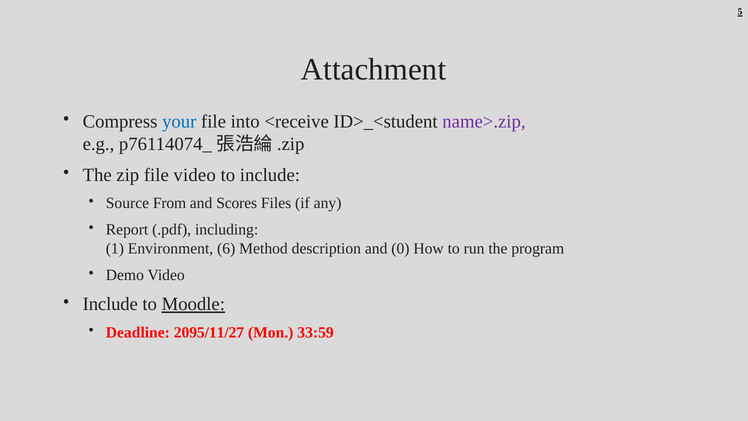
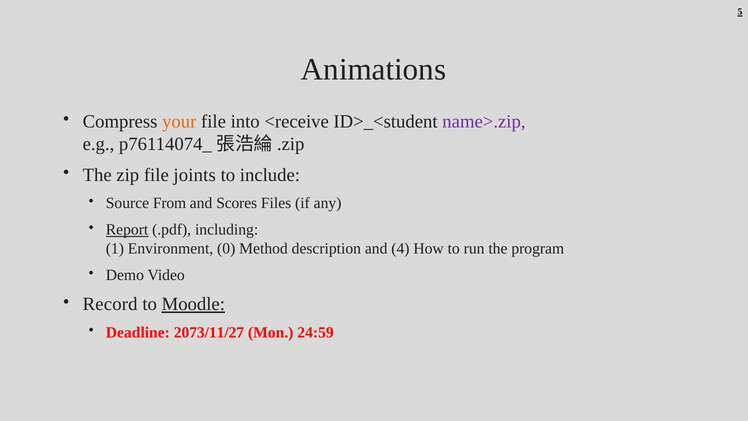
Attachment: Attachment -> Animations (374, 69)
your colour: blue -> orange (179, 122)
file video: video -> joints (195, 175)
Report underline: none -> present (127, 230)
6: 6 -> 0 (226, 248)
0: 0 -> 4 (400, 248)
Include: Include -> Record (110, 304)
2095/11/27: 2095/11/27 -> 2073/11/27 (209, 332)
33:59: 33:59 -> 24:59 (316, 332)
